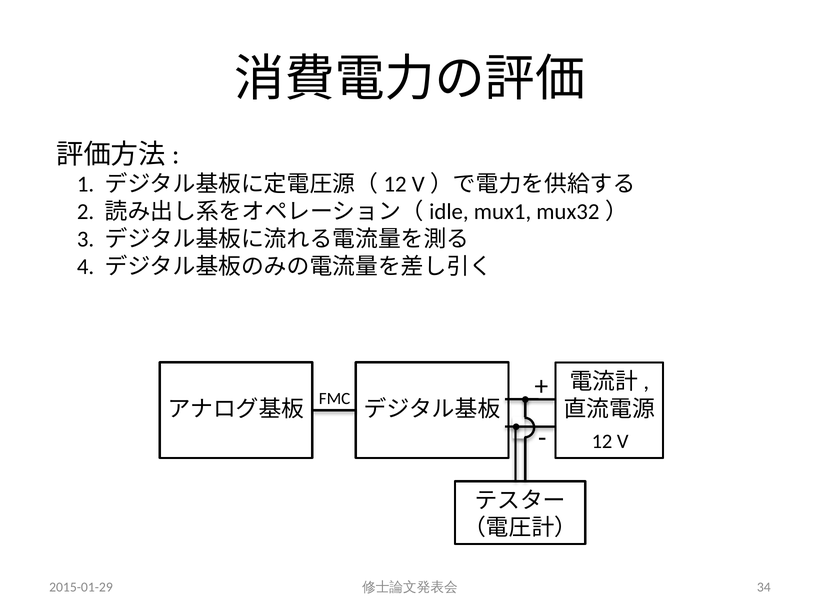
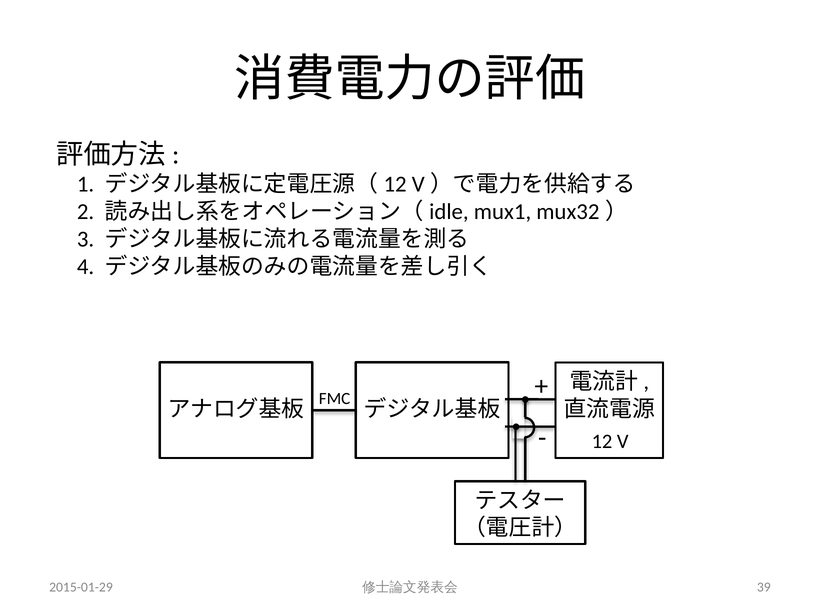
34: 34 -> 39 (764, 587)
